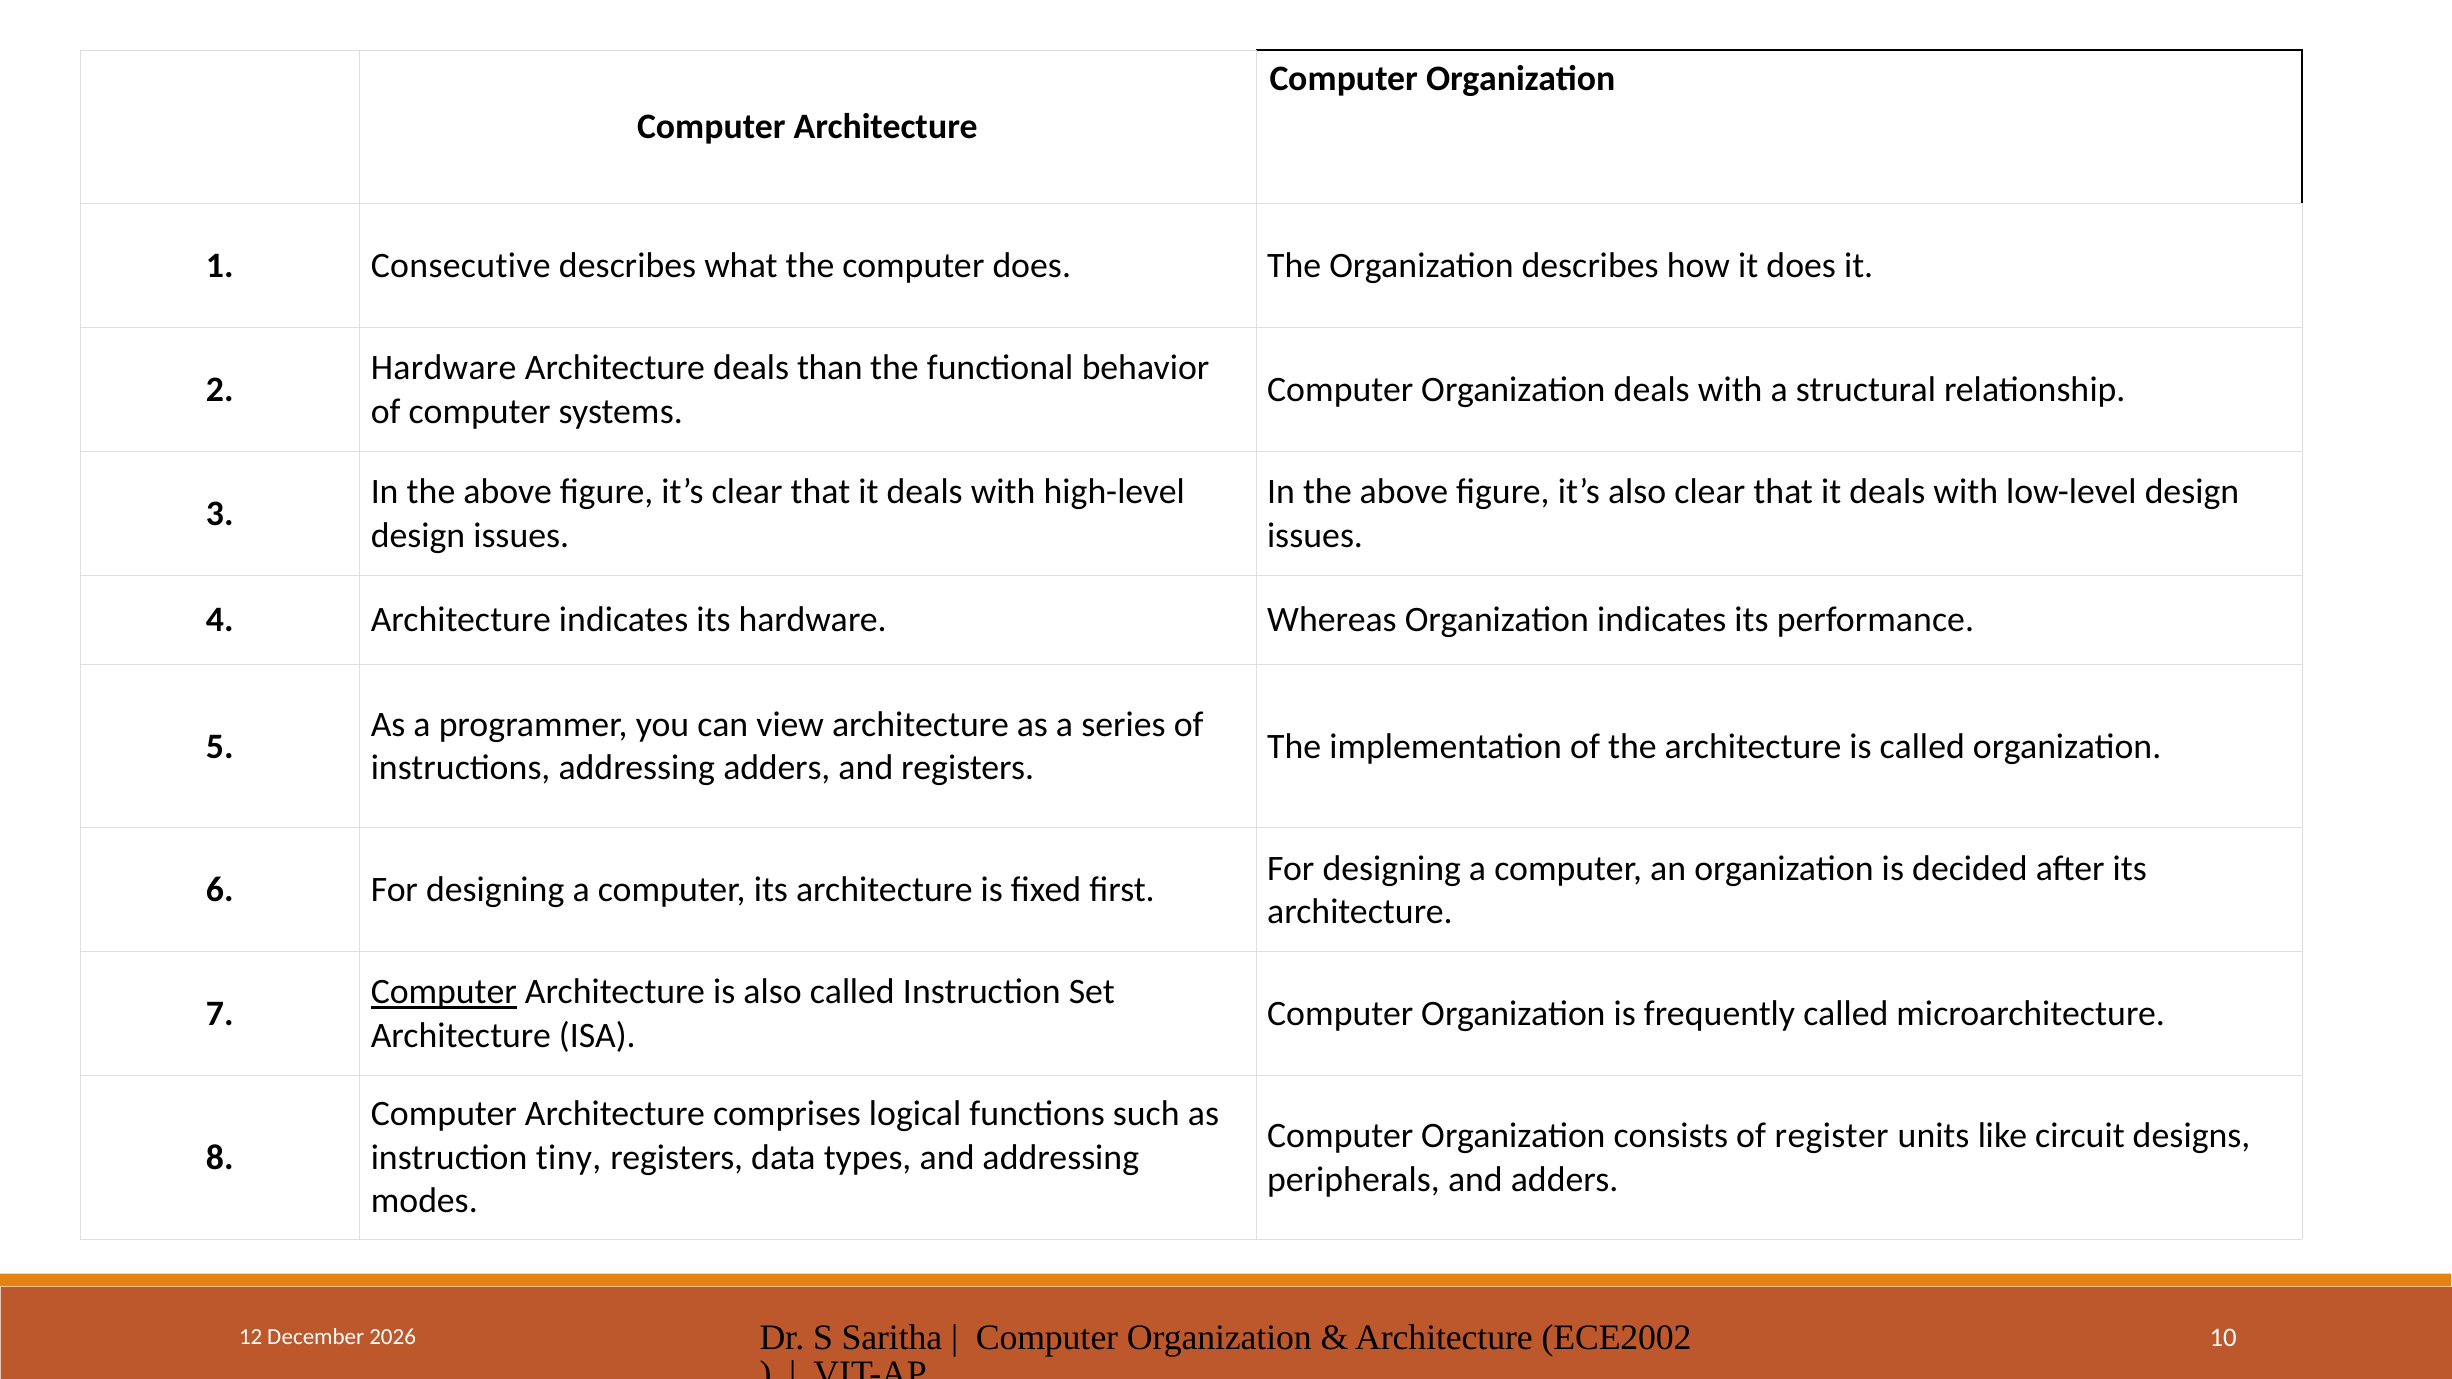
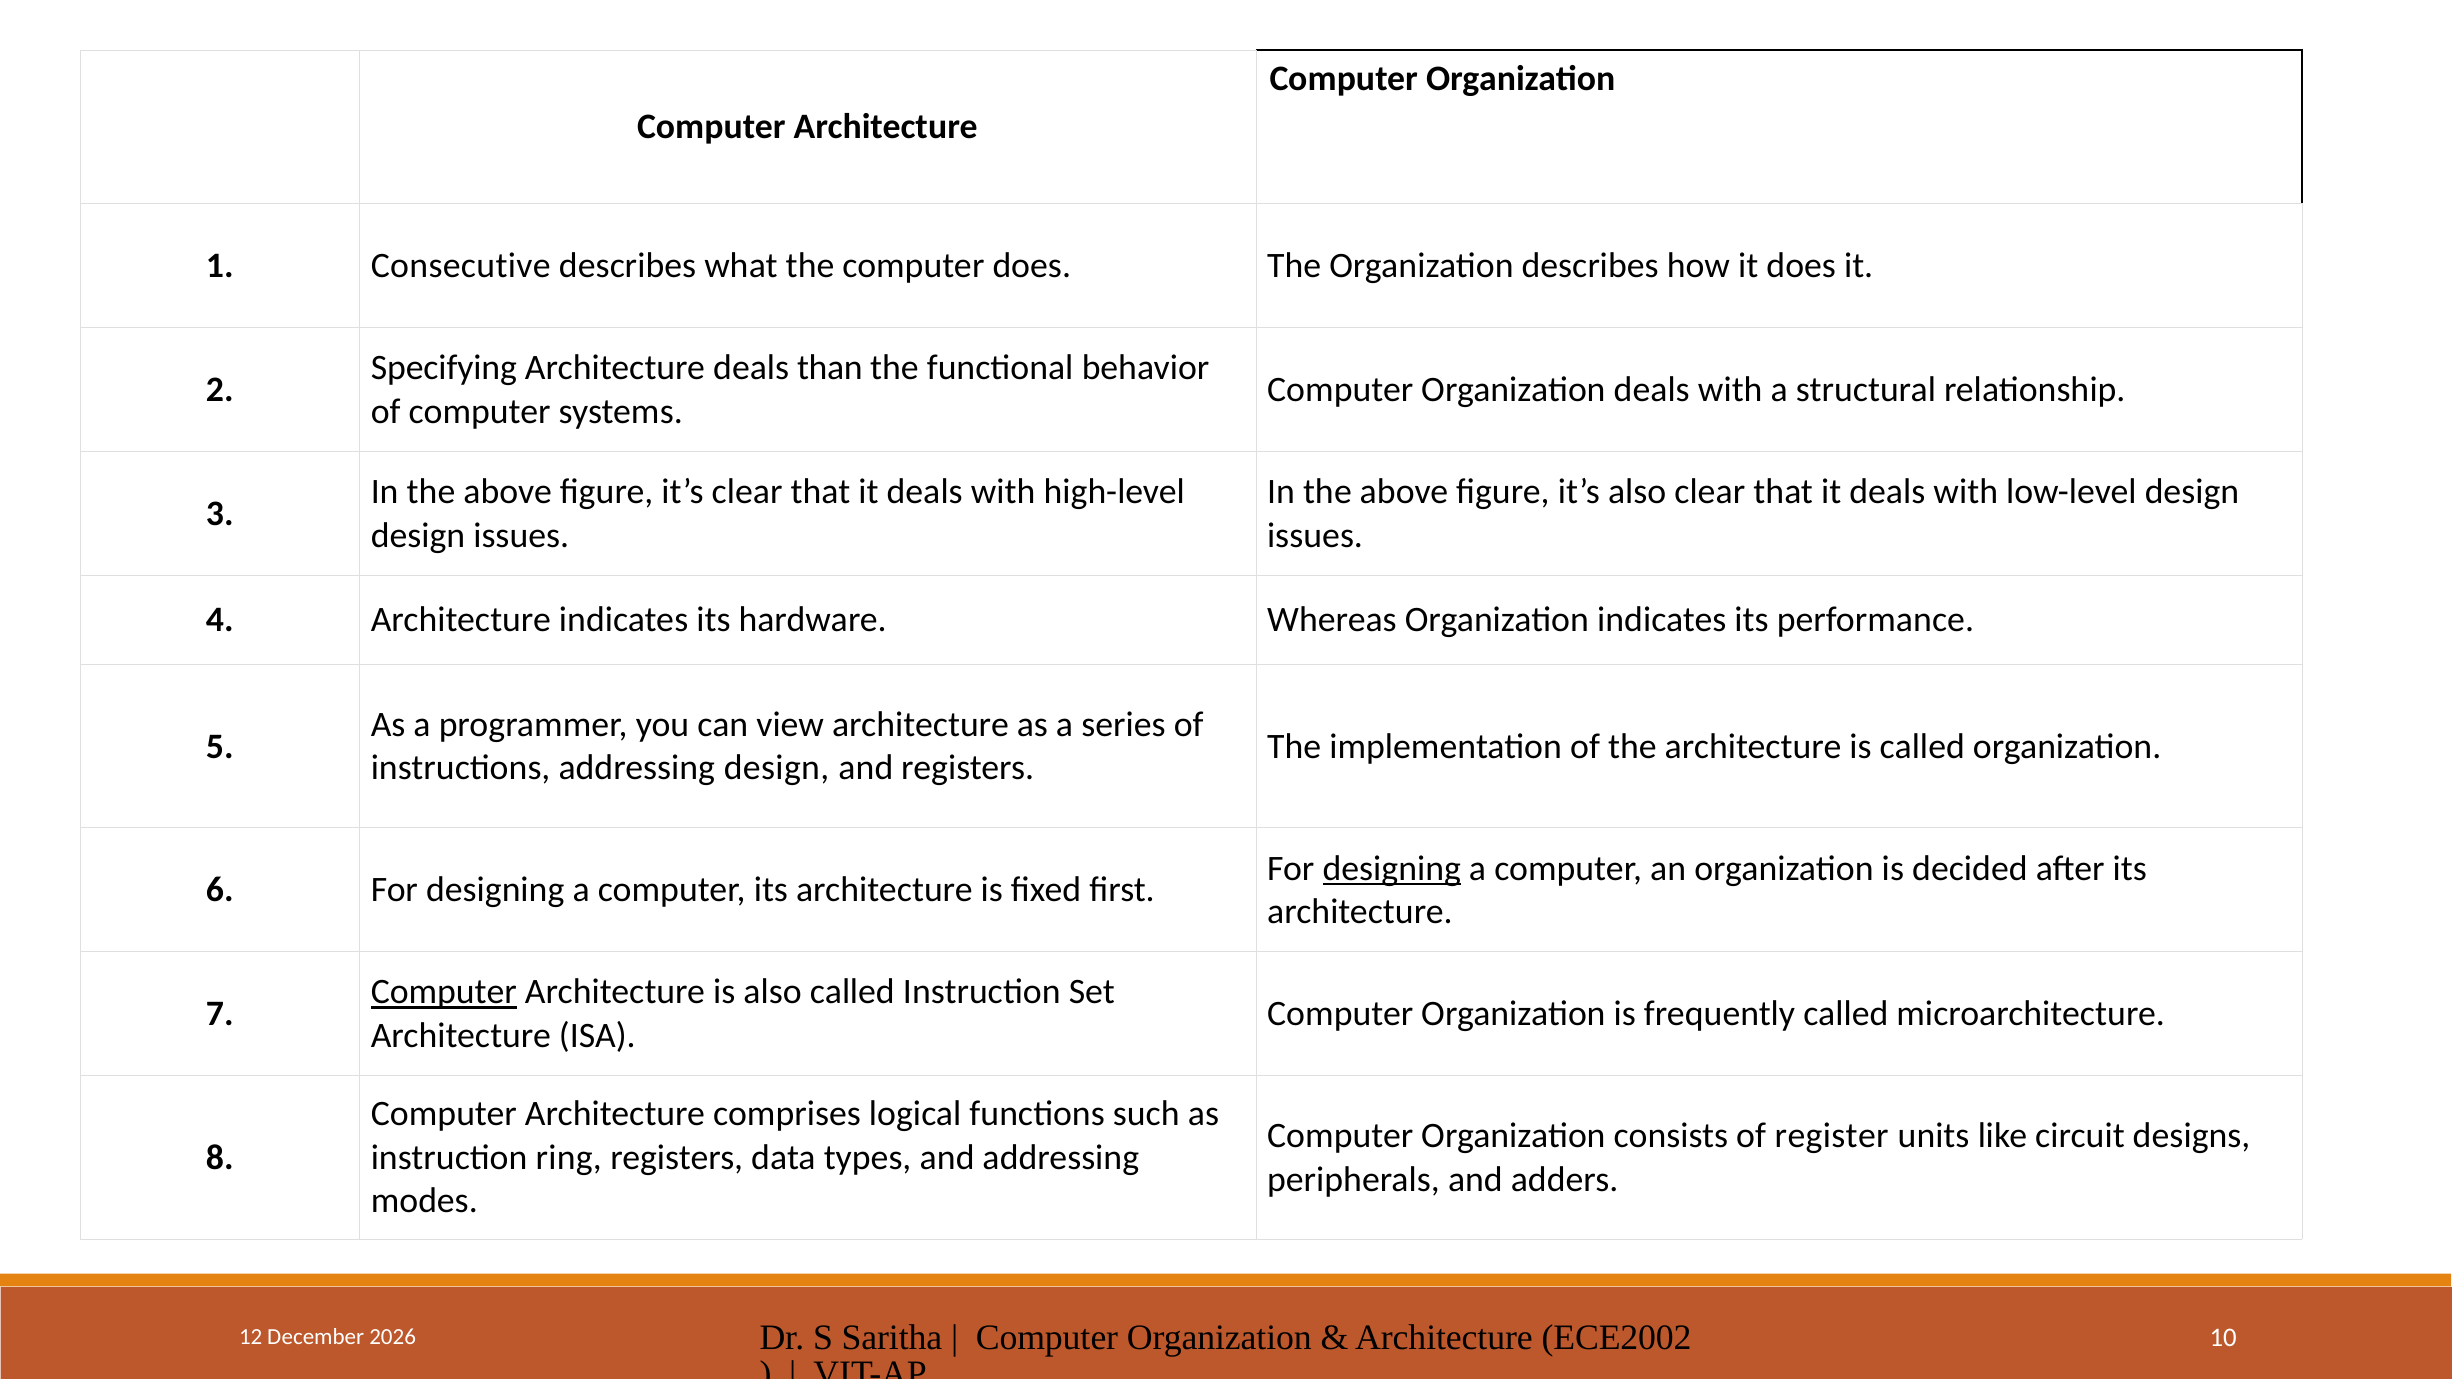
Hardware: Hardware -> Specifying (444, 368)
addressing adders: adders -> design (777, 768)
designing underline: none -> present (1392, 868)
tiny: tiny -> ring (569, 1158)
